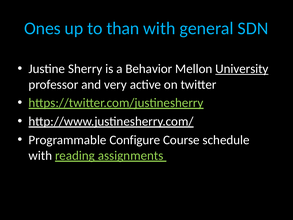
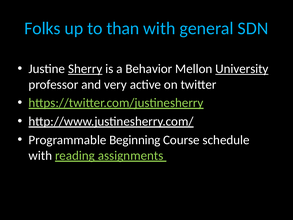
Ones: Ones -> Folks (42, 28)
Sherry underline: none -> present (85, 69)
Configure: Configure -> Beginning (135, 140)
